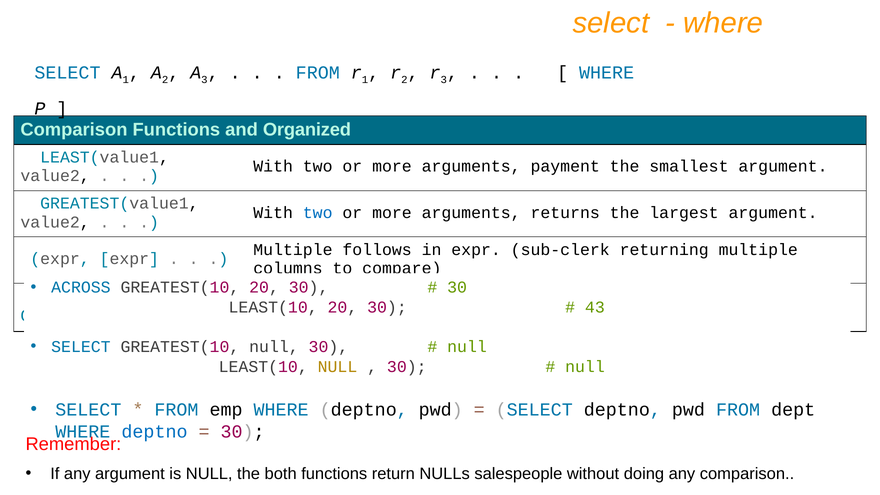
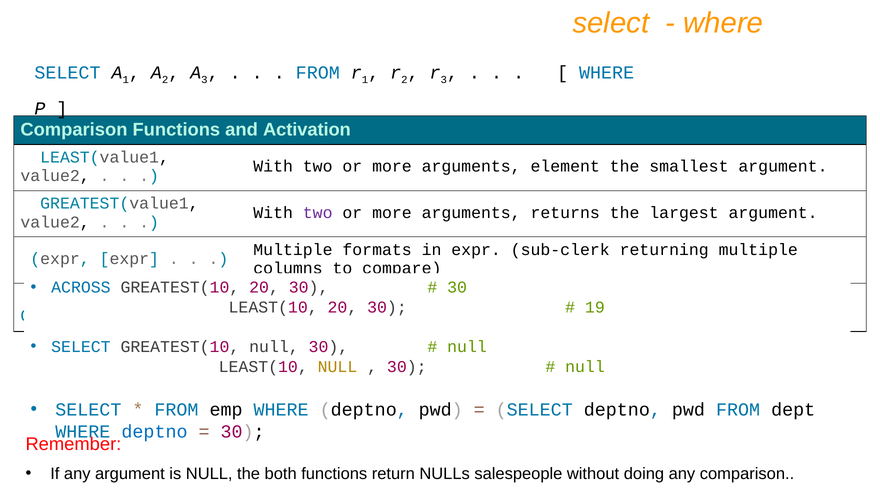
Organized: Organized -> Activation (307, 130)
payment: payment -> element (565, 167)
two colour: blue -> purple (318, 213)
follows: follows -> formats (377, 250)
43: 43 -> 19 (595, 307)
